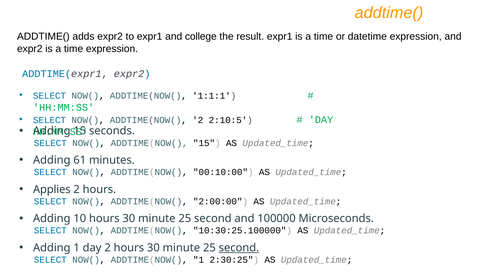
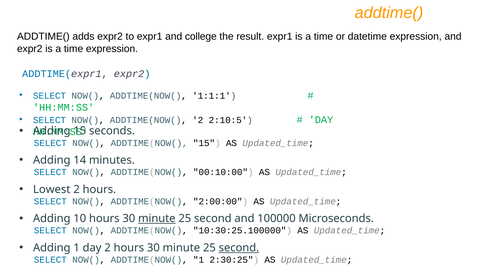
61: 61 -> 14 (80, 160)
Applies: Applies -> Lowest (52, 190)
minute underline: none -> present (157, 219)
